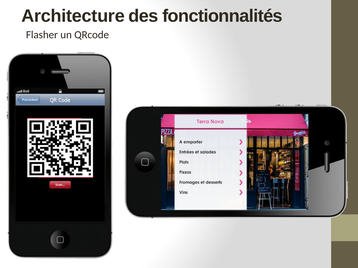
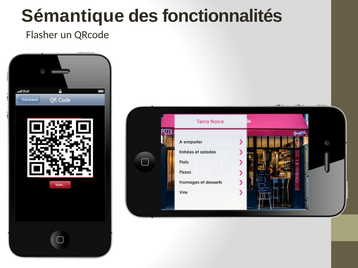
Architecture: Architecture -> Sémantique (73, 16)
